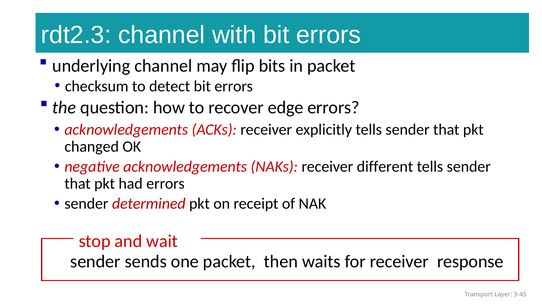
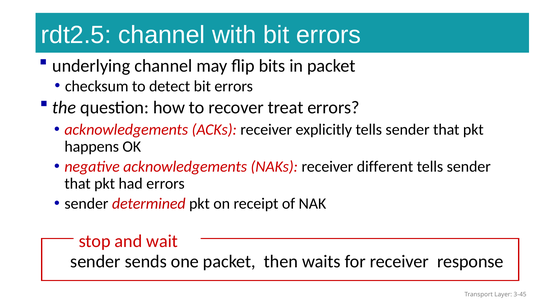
rdt2.3: rdt2.3 -> rdt2.5 (76, 35)
edge: edge -> treat (286, 107)
changed: changed -> happens (92, 147)
